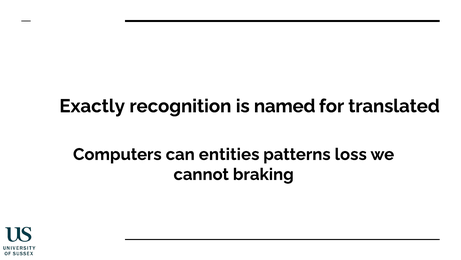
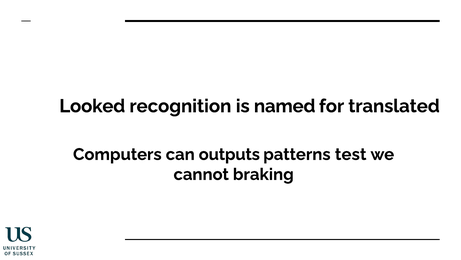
Exactly: Exactly -> Looked (92, 106)
entities: entities -> outputs (229, 154)
loss: loss -> test (351, 154)
